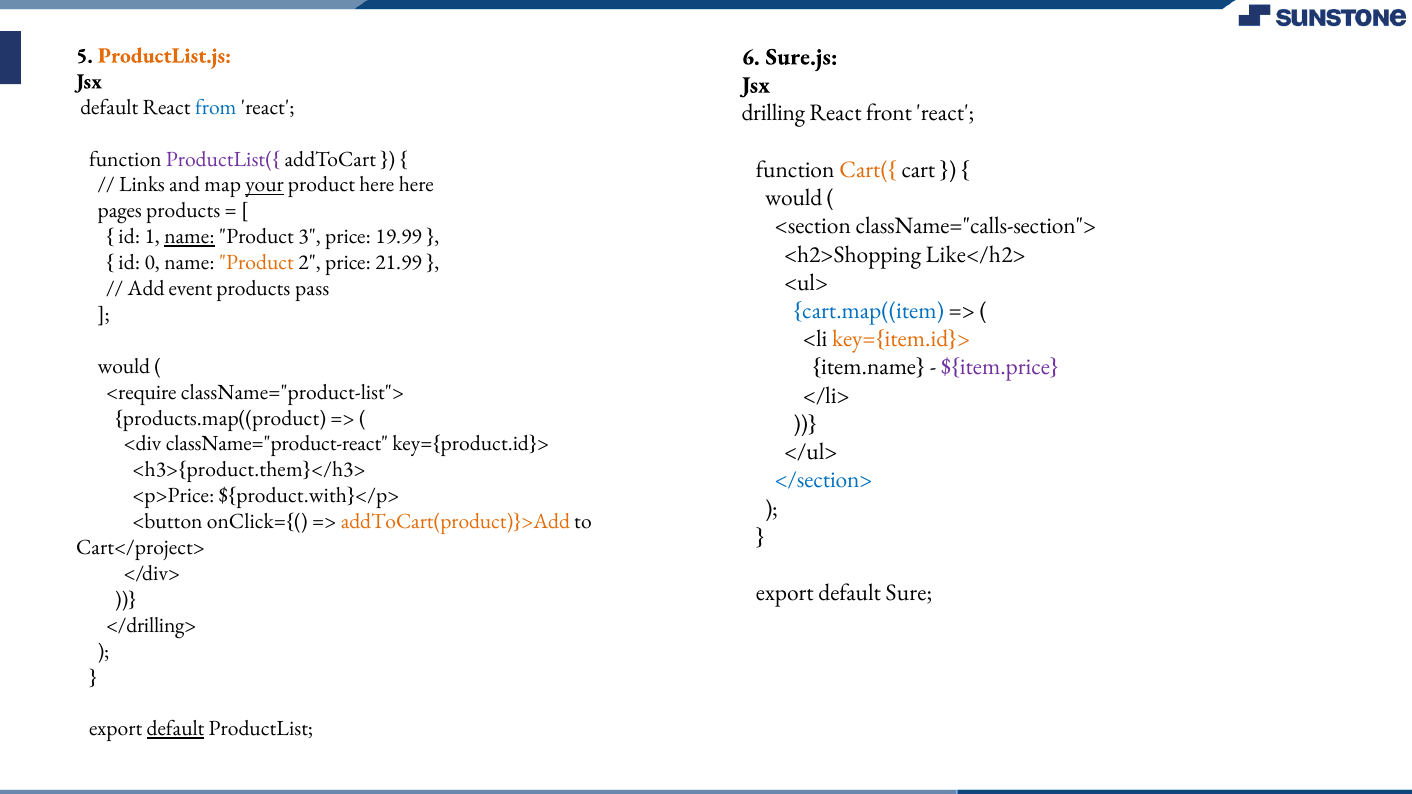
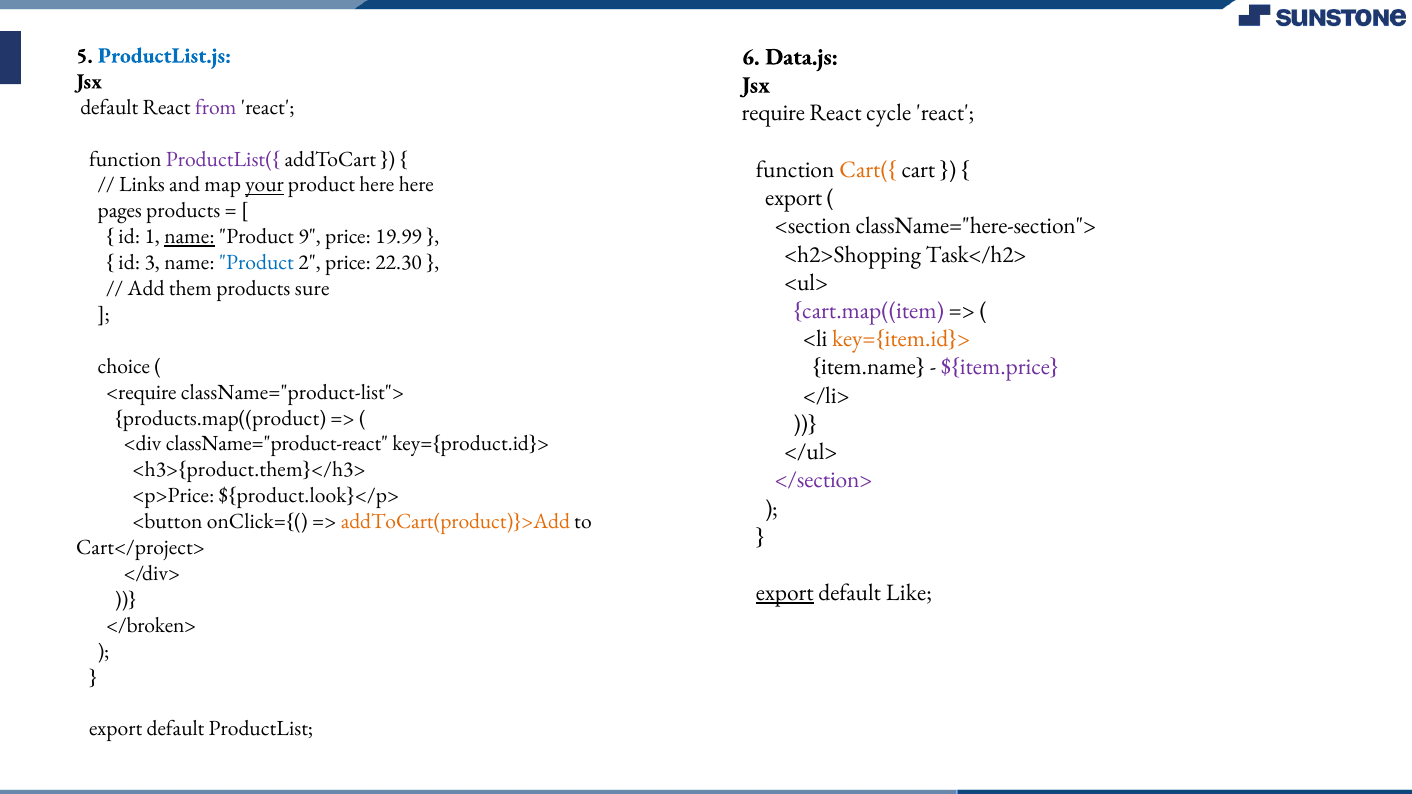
ProductList.js colour: orange -> blue (165, 55)
Sure.js: Sure.js -> Data.js (802, 57)
from colour: blue -> purple (216, 107)
drilling: drilling -> require (773, 113)
front: front -> cycle (889, 113)
would: would -> export (794, 198)
className="calls-section">: className="calls-section"> -> className="here-section"> (976, 226)
3: 3 -> 9 (310, 237)
Like</h2>: Like</h2> -> Task</h2> (976, 254)
0: 0 -> 3 (152, 263)
Product colour: orange -> blue (257, 263)
21.99: 21.99 -> 22.30 (399, 263)
event: event -> them (190, 289)
pass: pass -> sure (312, 289)
cart.map((item colour: blue -> purple (869, 311)
would: would -> choice (124, 366)
</section> colour: blue -> purple (824, 480)
${product.with}</p>: ${product.with}</p> -> ${product.look}</p> (309, 496)
export underline: none -> present (785, 593)
Sure: Sure -> Like (909, 593)
</drilling>: </drilling> -> </broken> (151, 625)
default underline: present -> none (176, 729)
